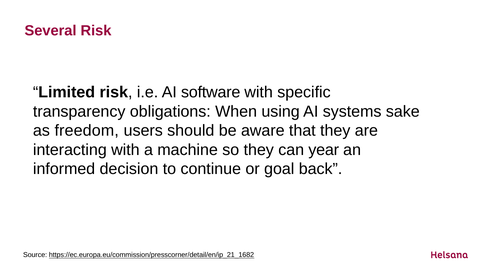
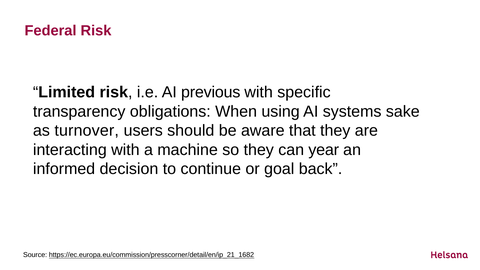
Several: Several -> Federal (51, 31)
software: software -> previous (211, 92)
freedom: freedom -> turnover (87, 131)
